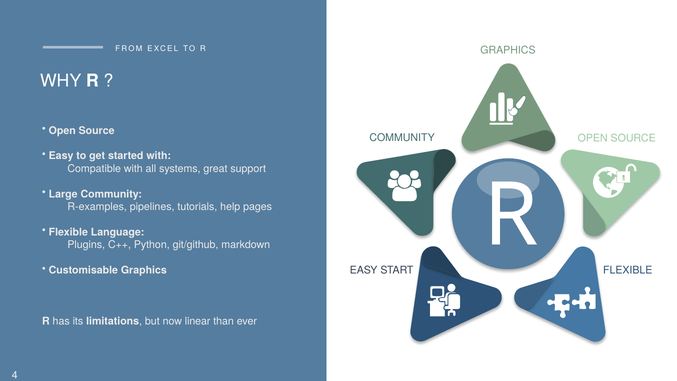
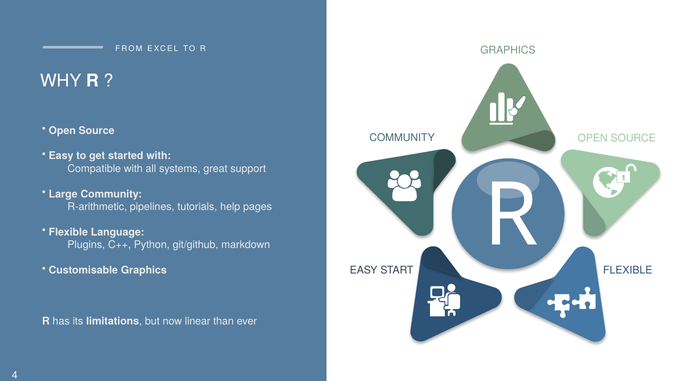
R-examples: R-examples -> R-arithmetic (97, 207)
